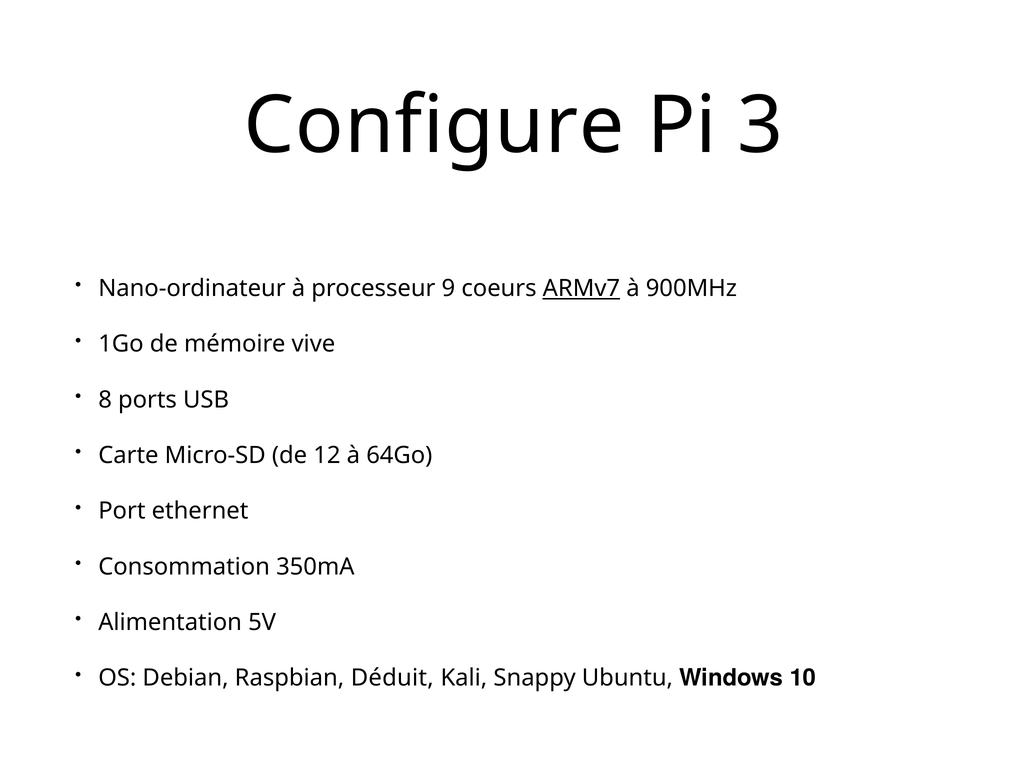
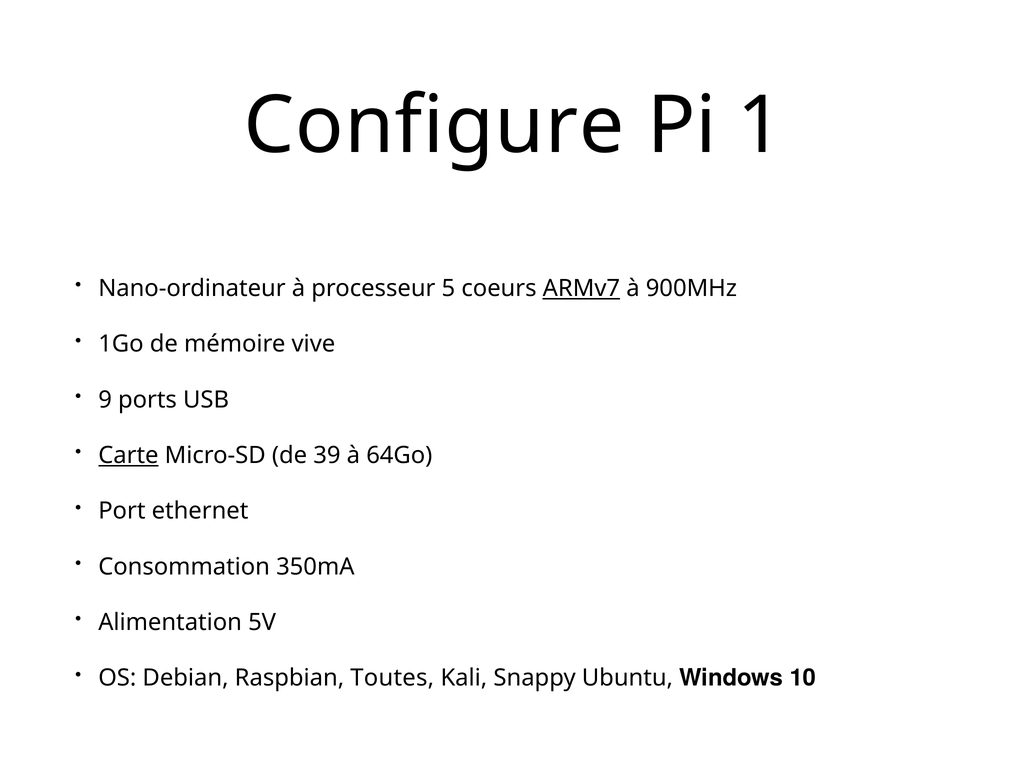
3: 3 -> 1 (760, 126)
9: 9 -> 5 (448, 288)
8: 8 -> 9 (105, 399)
Carte underline: none -> present (128, 455)
12: 12 -> 39 (327, 455)
Déduit: Déduit -> Toutes (392, 678)
